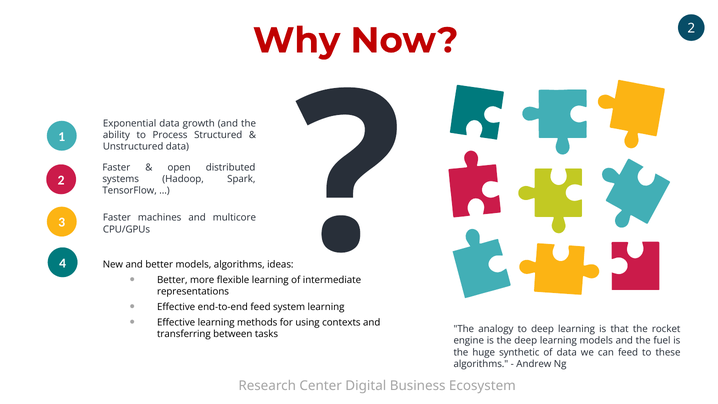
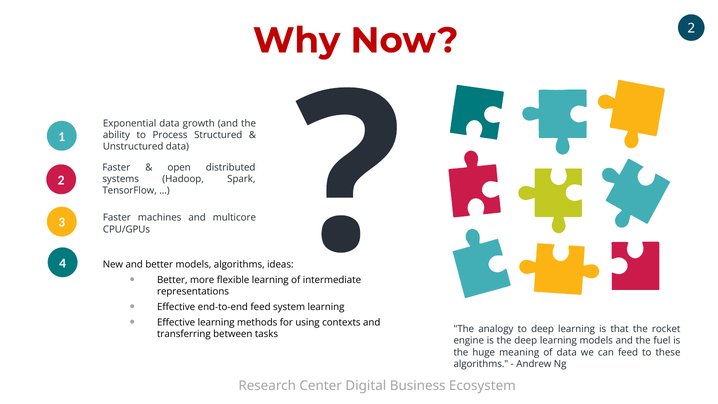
synthetic: synthetic -> meaning (519, 352)
